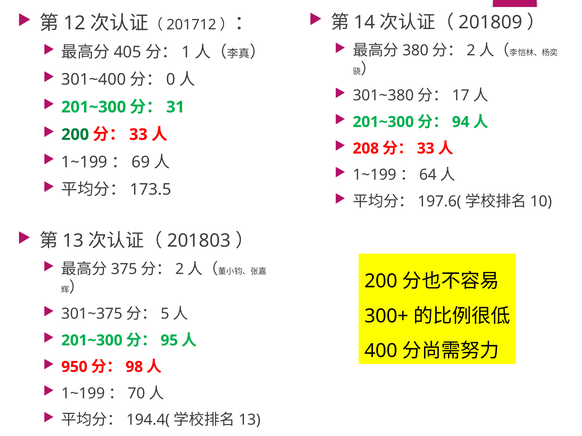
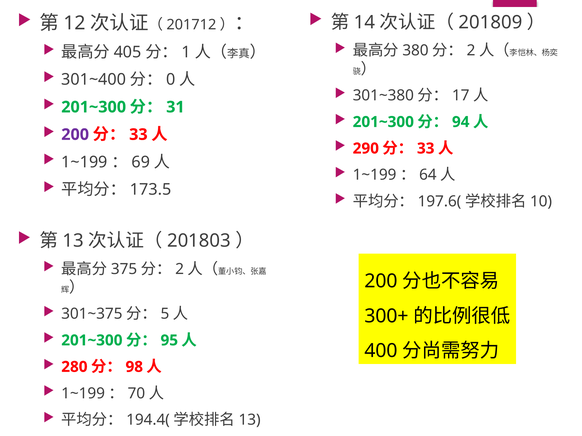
200 colour: green -> purple (75, 135)
208: 208 -> 290 (366, 149)
950: 950 -> 280 (74, 367)
